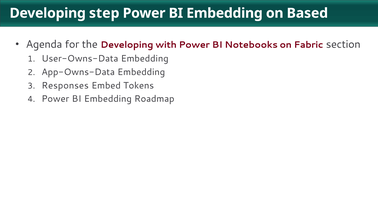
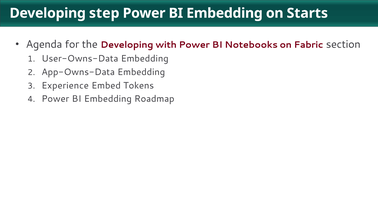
Based: Based -> Starts (307, 13)
Responses: Responses -> Experience (65, 86)
